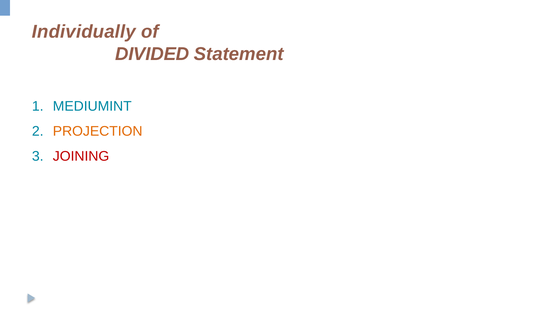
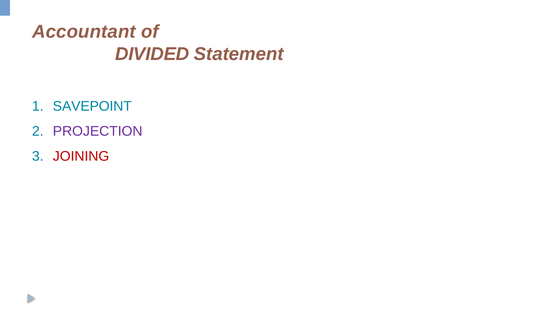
Individually: Individually -> Accountant (84, 32)
MEDIUMINT: MEDIUMINT -> SAVEPOINT (92, 106)
PROJECTION colour: orange -> purple (98, 131)
